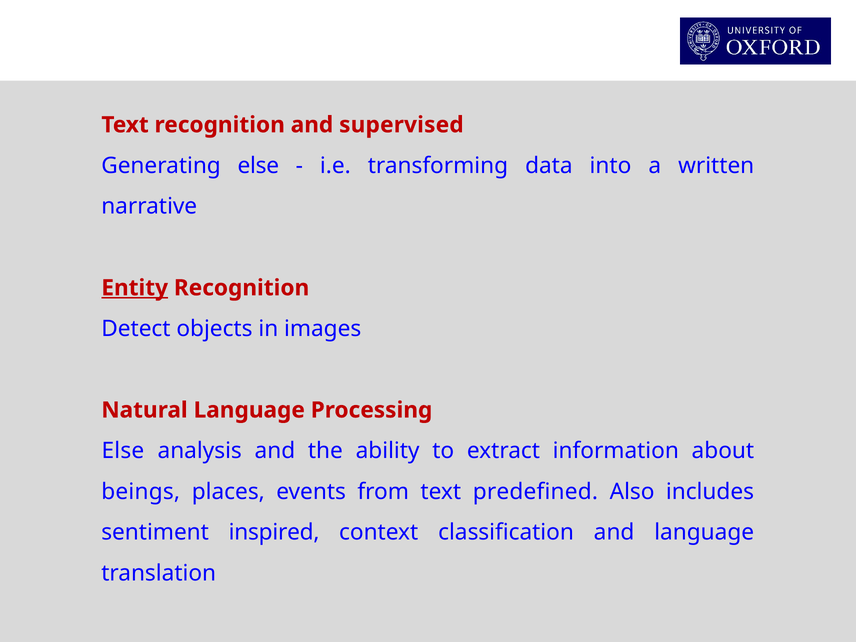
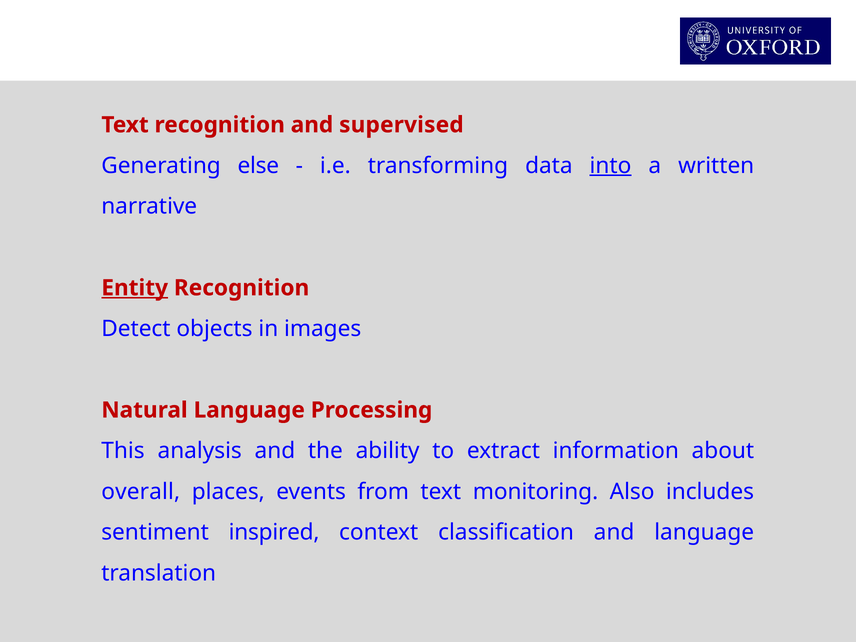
into underline: none -> present (610, 166)
Else: Else -> This (123, 451)
beings: beings -> overall (141, 492)
predefined: predefined -> monitoring (536, 492)
